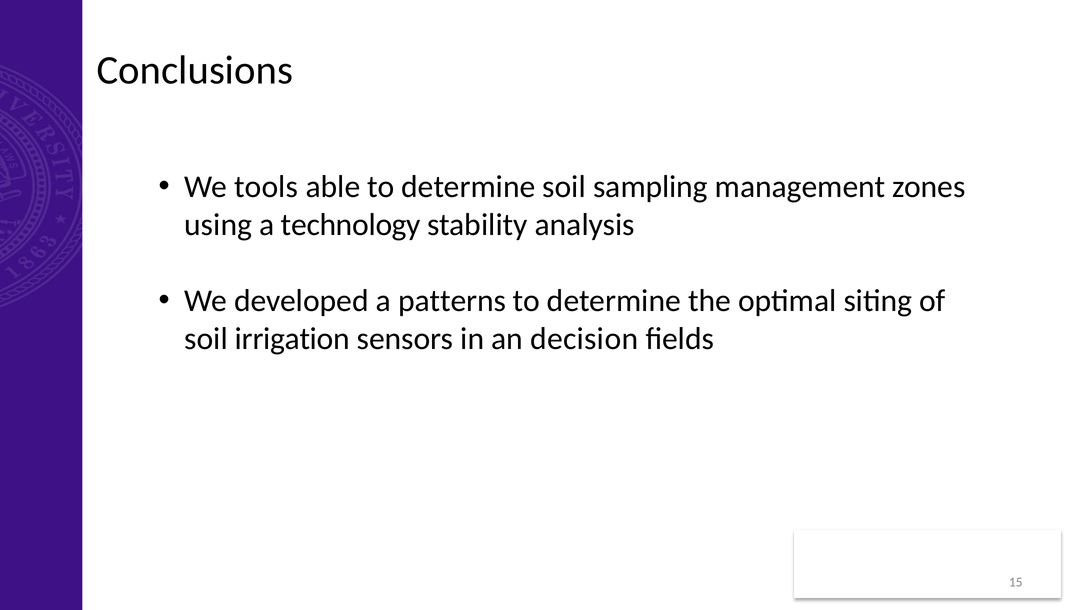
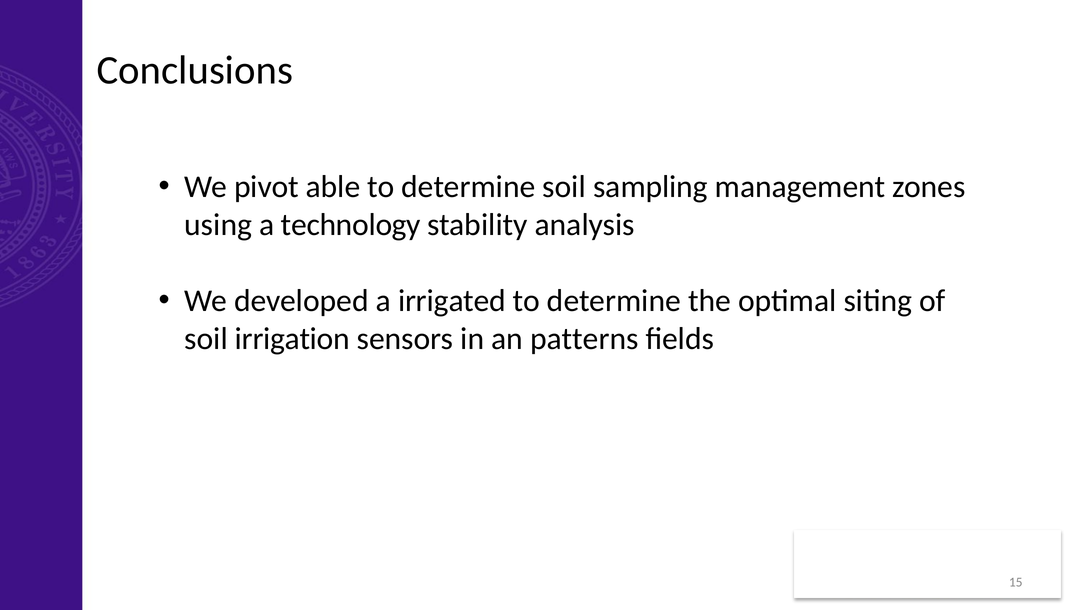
tools: tools -> pivot (266, 187)
patterns: patterns -> irrigated (452, 301)
decision: decision -> patterns (584, 339)
